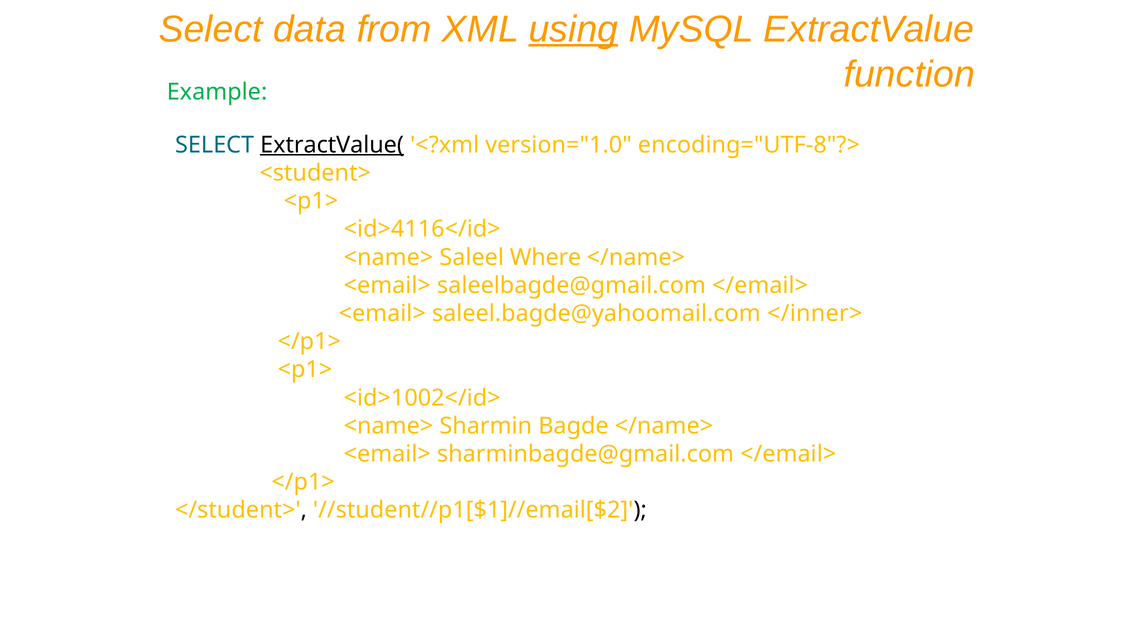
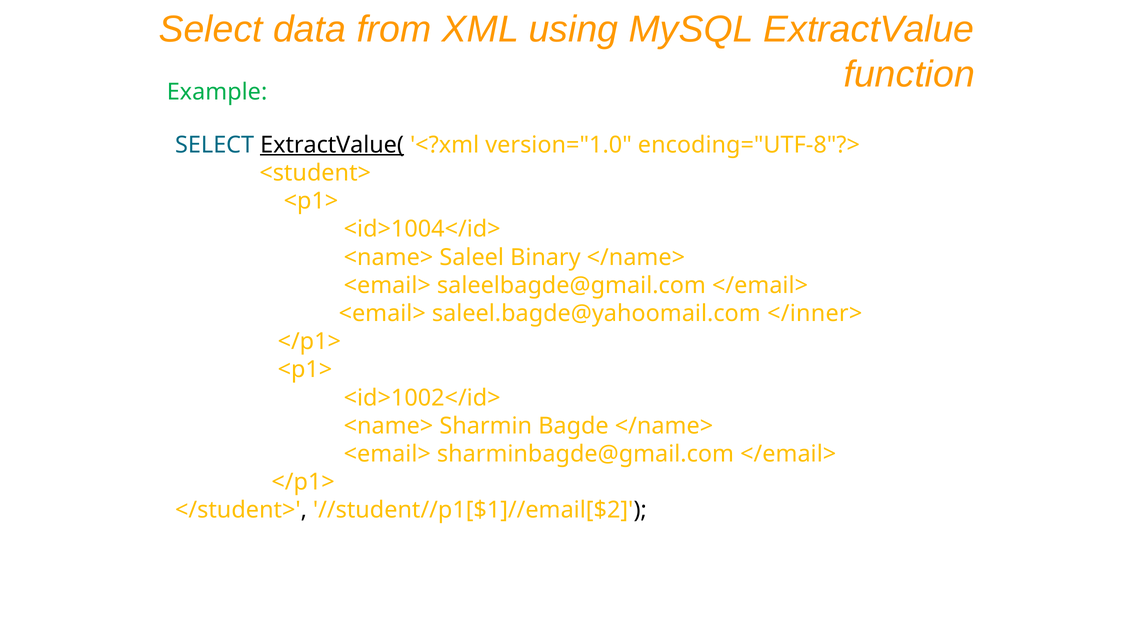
using underline: present -> none (573, 29)
<id>4116</id>: <id>4116</id> -> <id>1004</id> (422, 229)
Where: Where -> Binary (545, 257)
